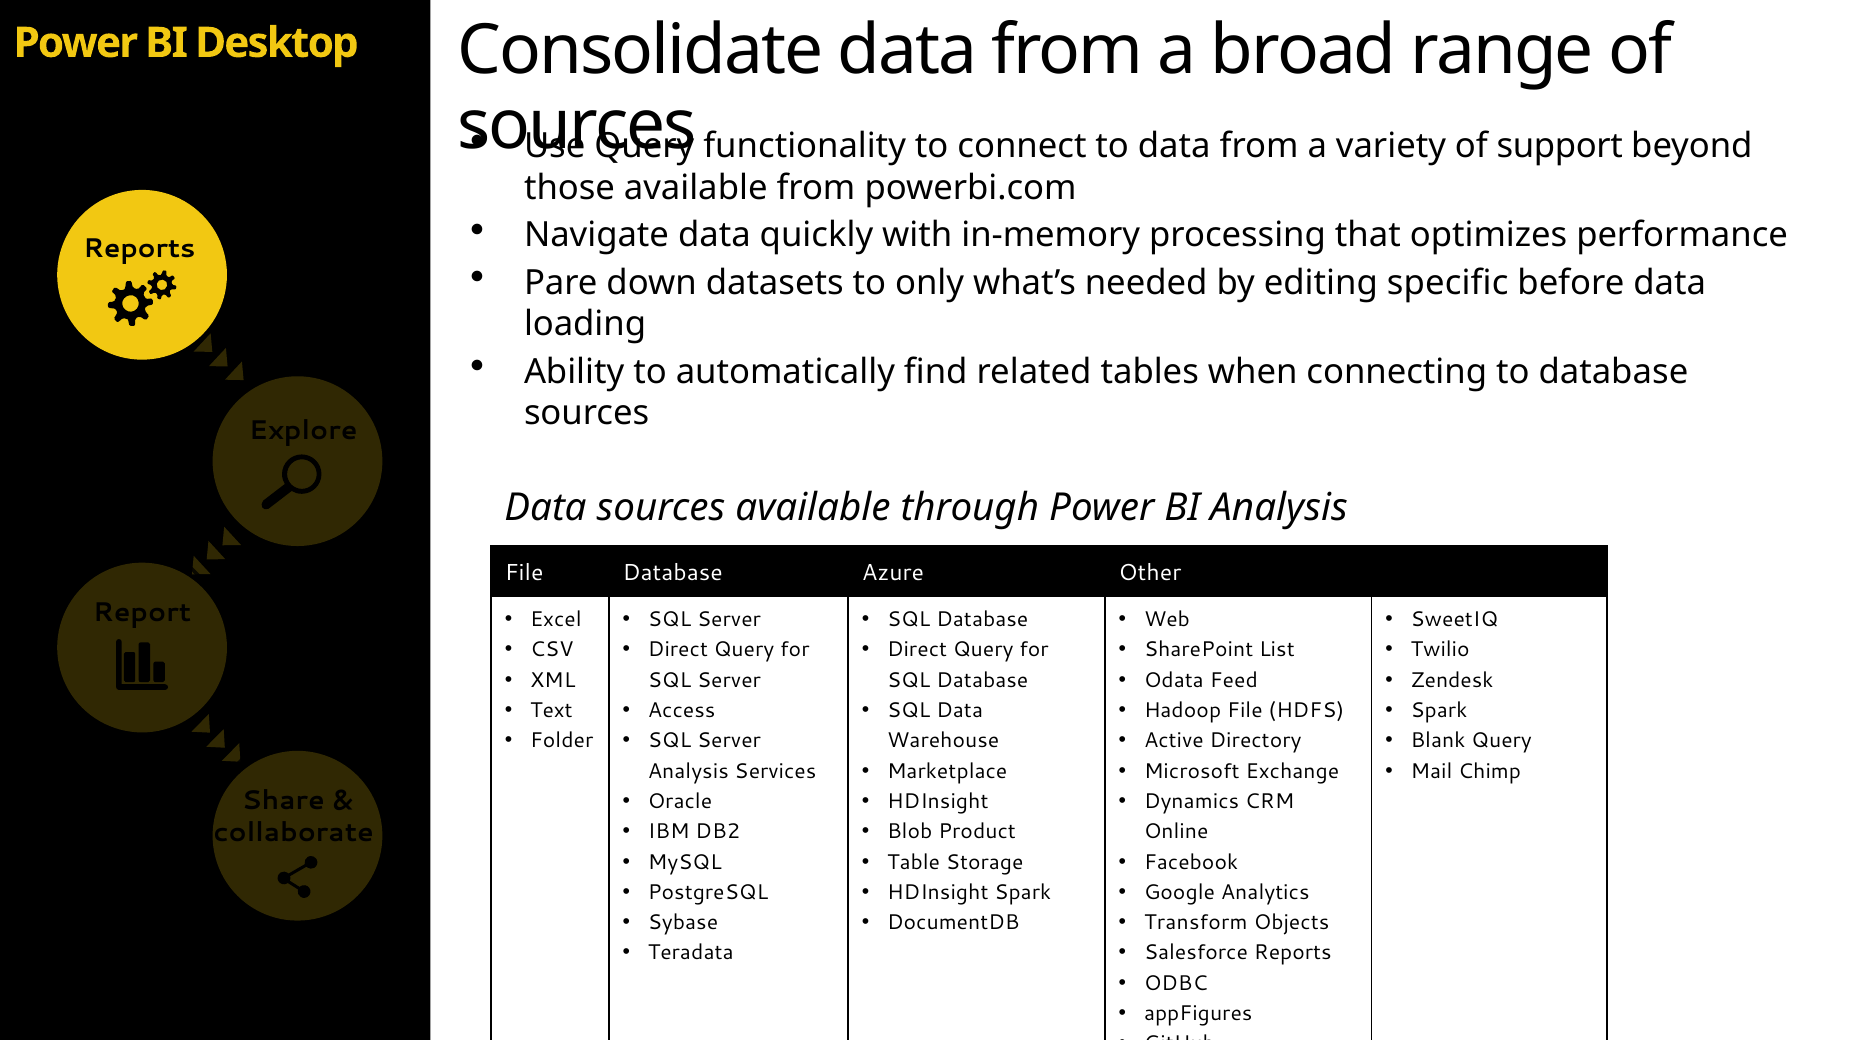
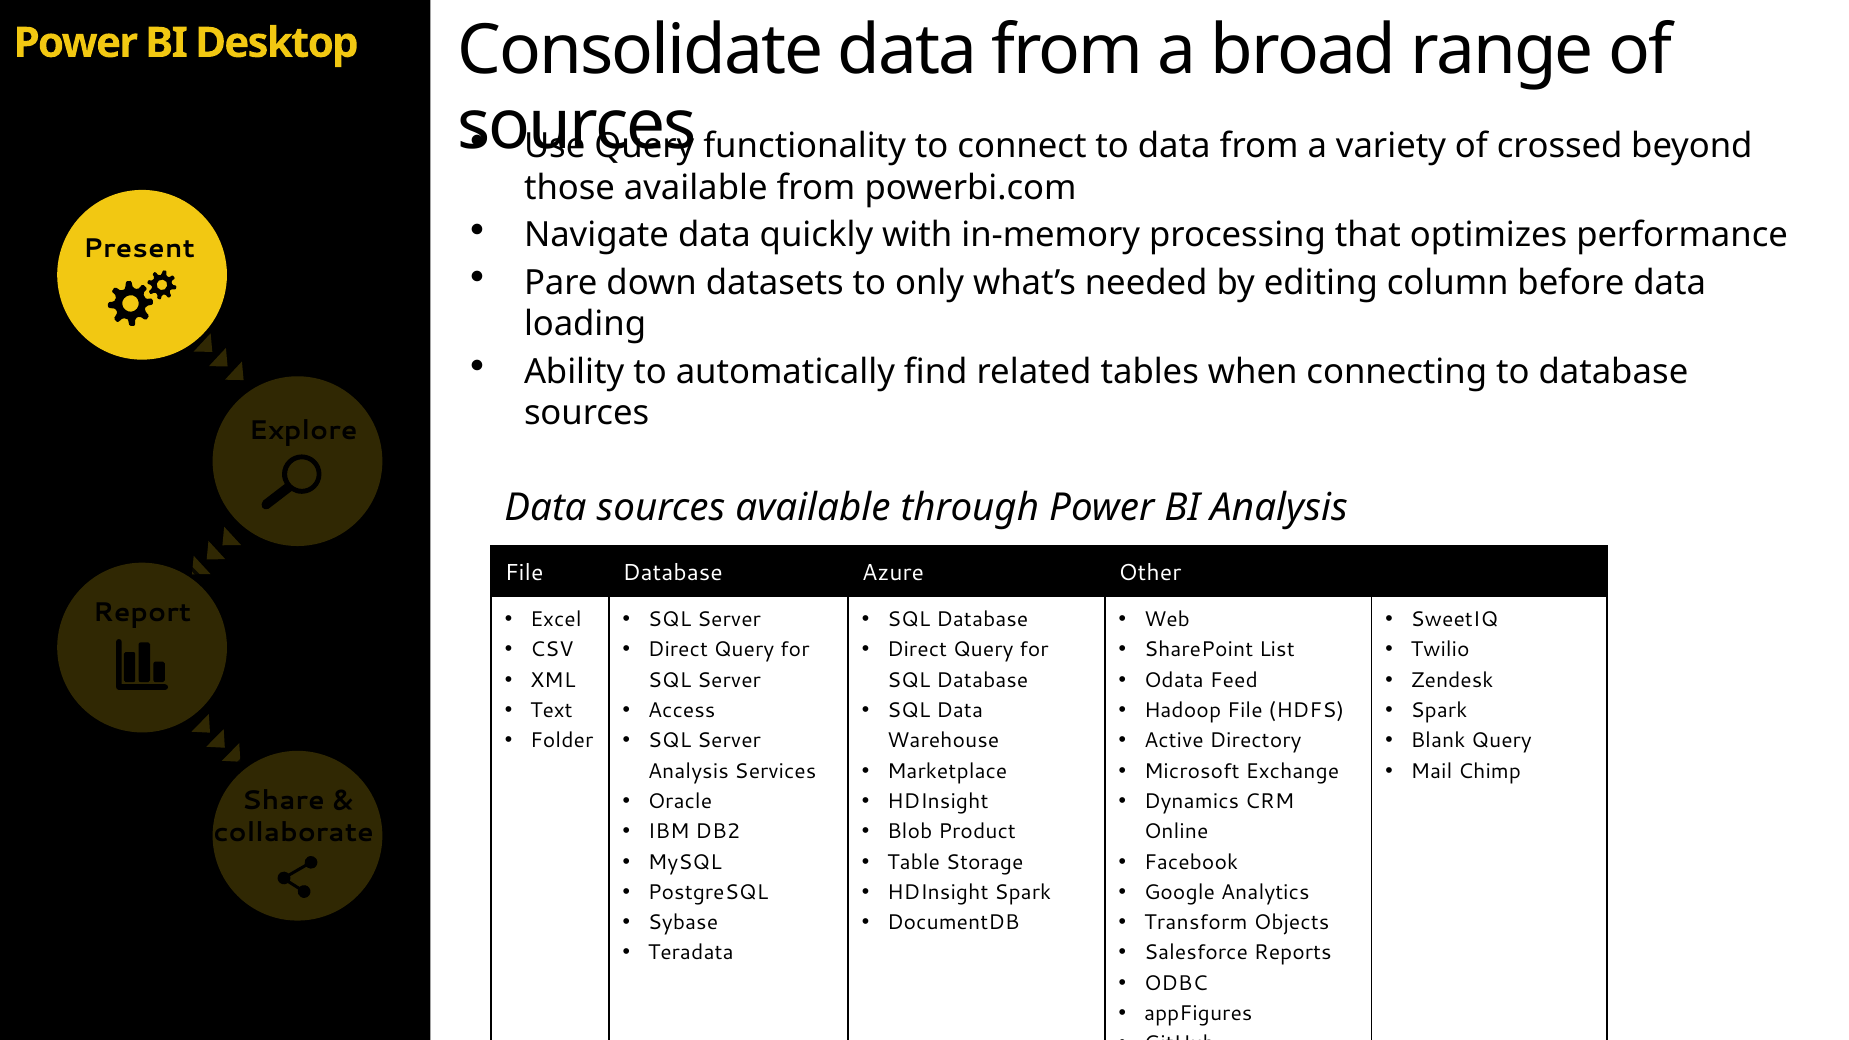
support: support -> crossed (1560, 146)
Reports: Reports -> Present (139, 249)
specific: specific -> column (1448, 283)
